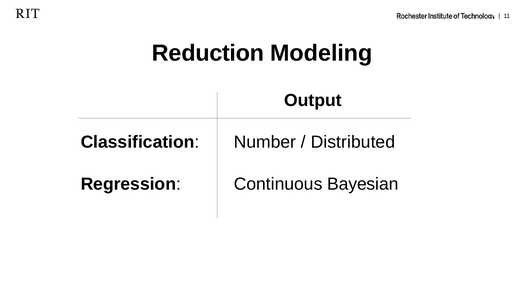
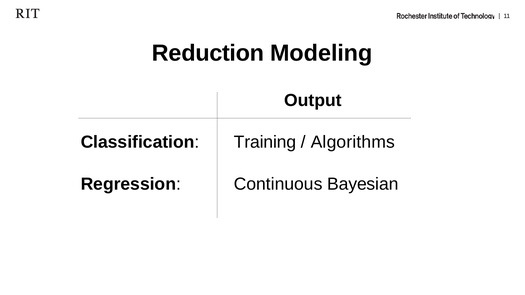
Number: Number -> Training (265, 142)
Distributed: Distributed -> Algorithms (353, 142)
